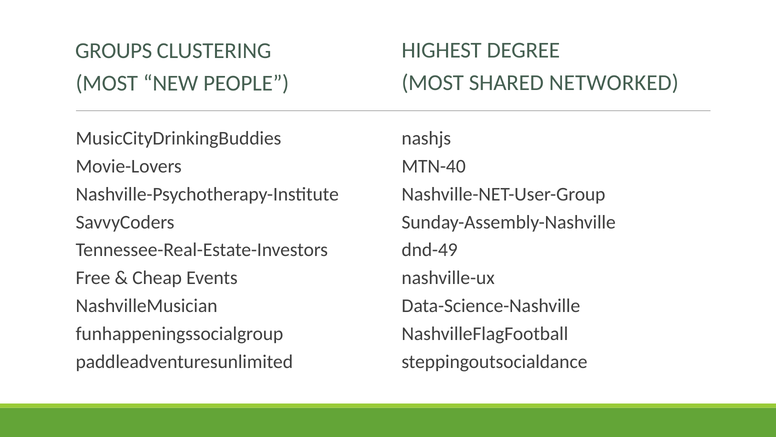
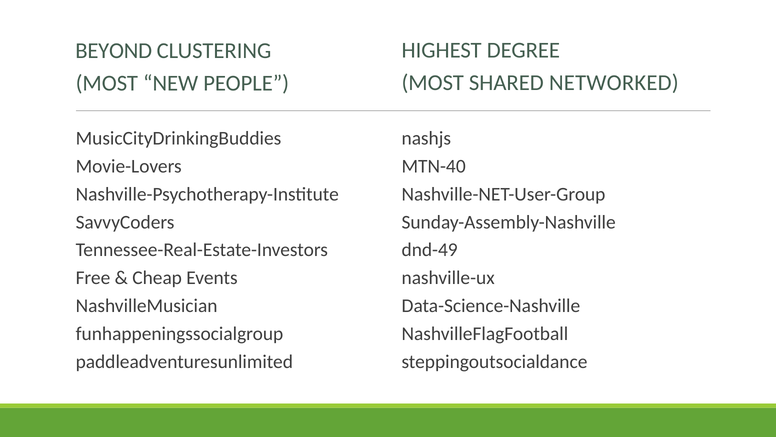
GROUPS: GROUPS -> BEYOND (114, 51)
